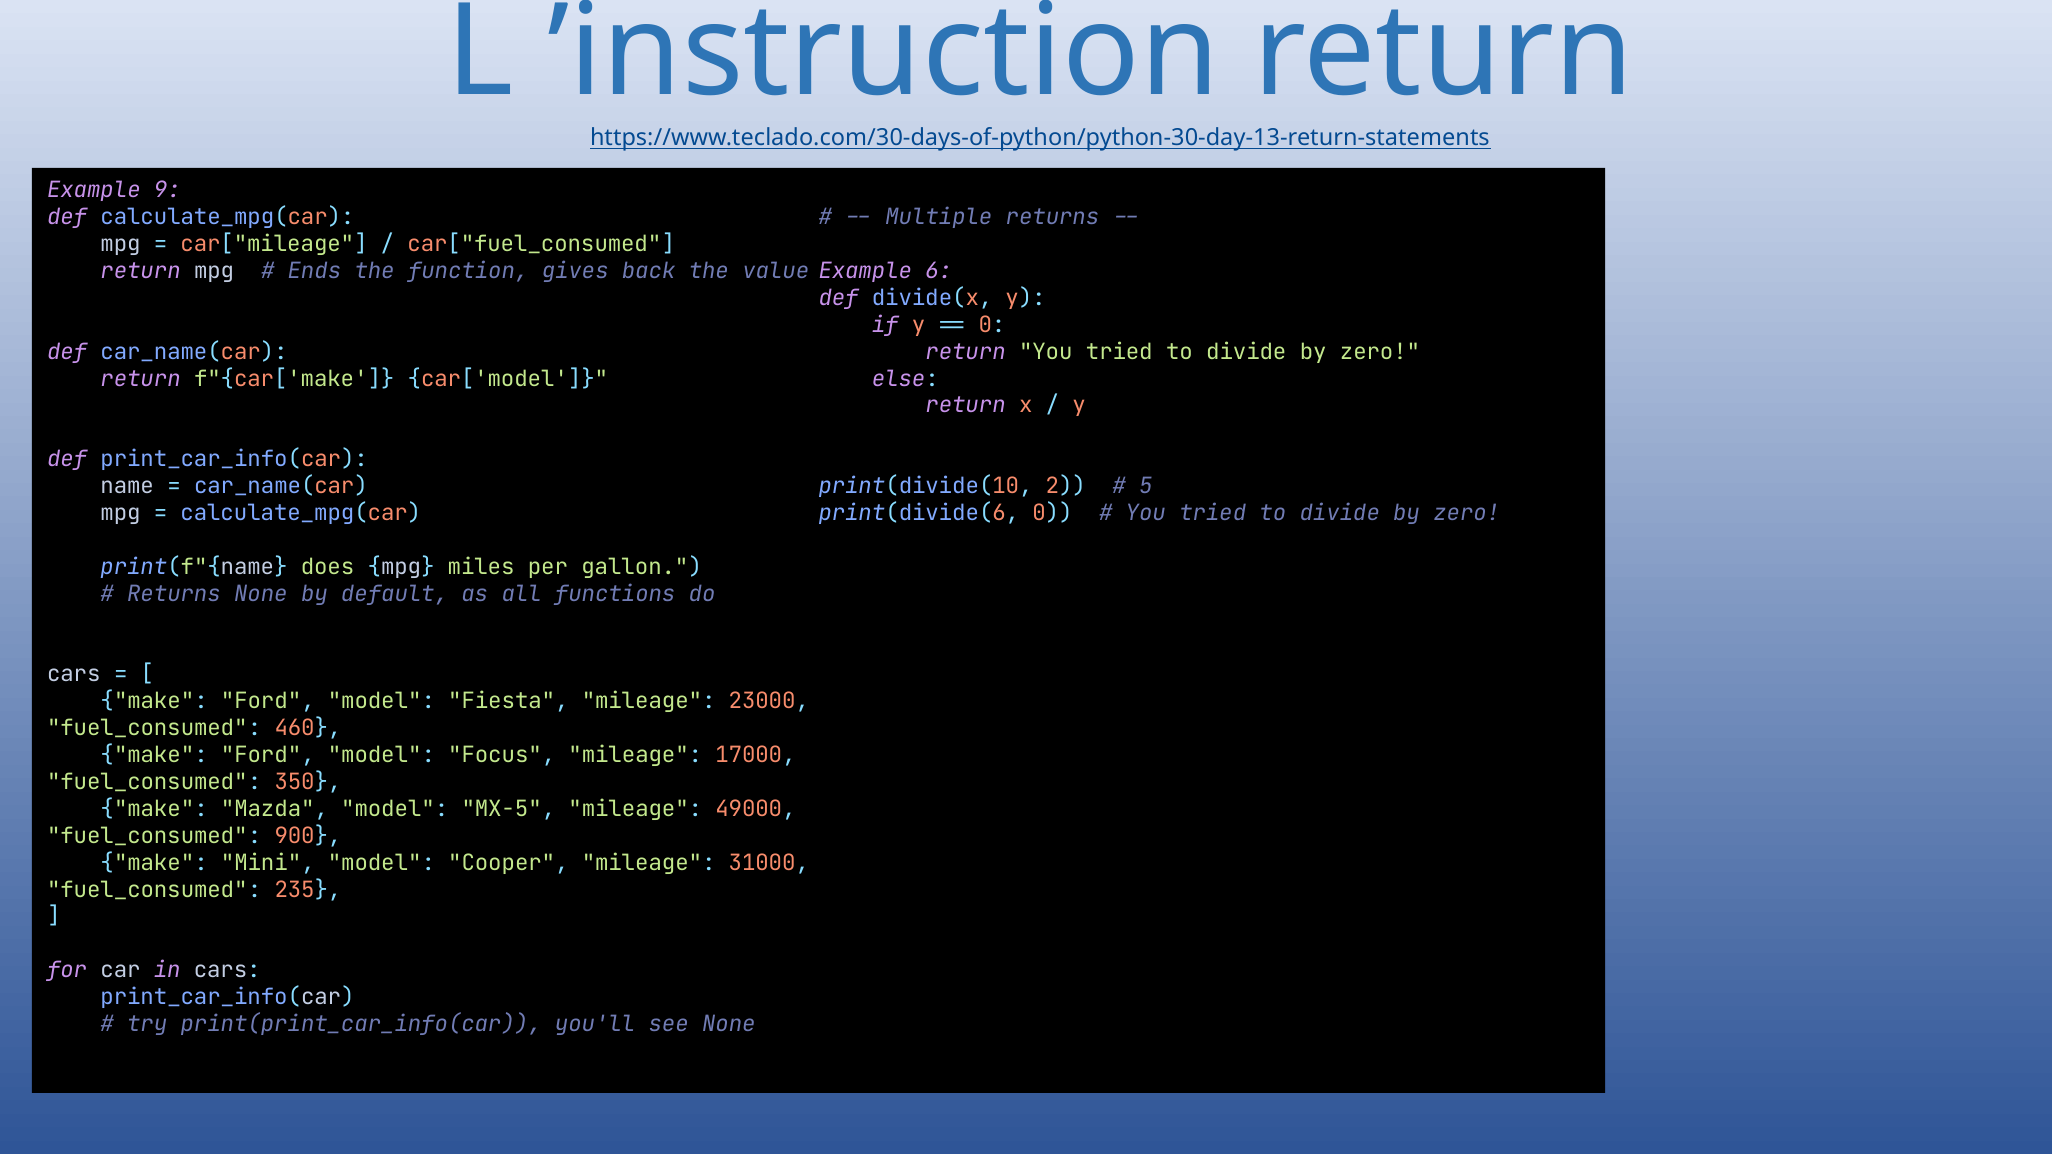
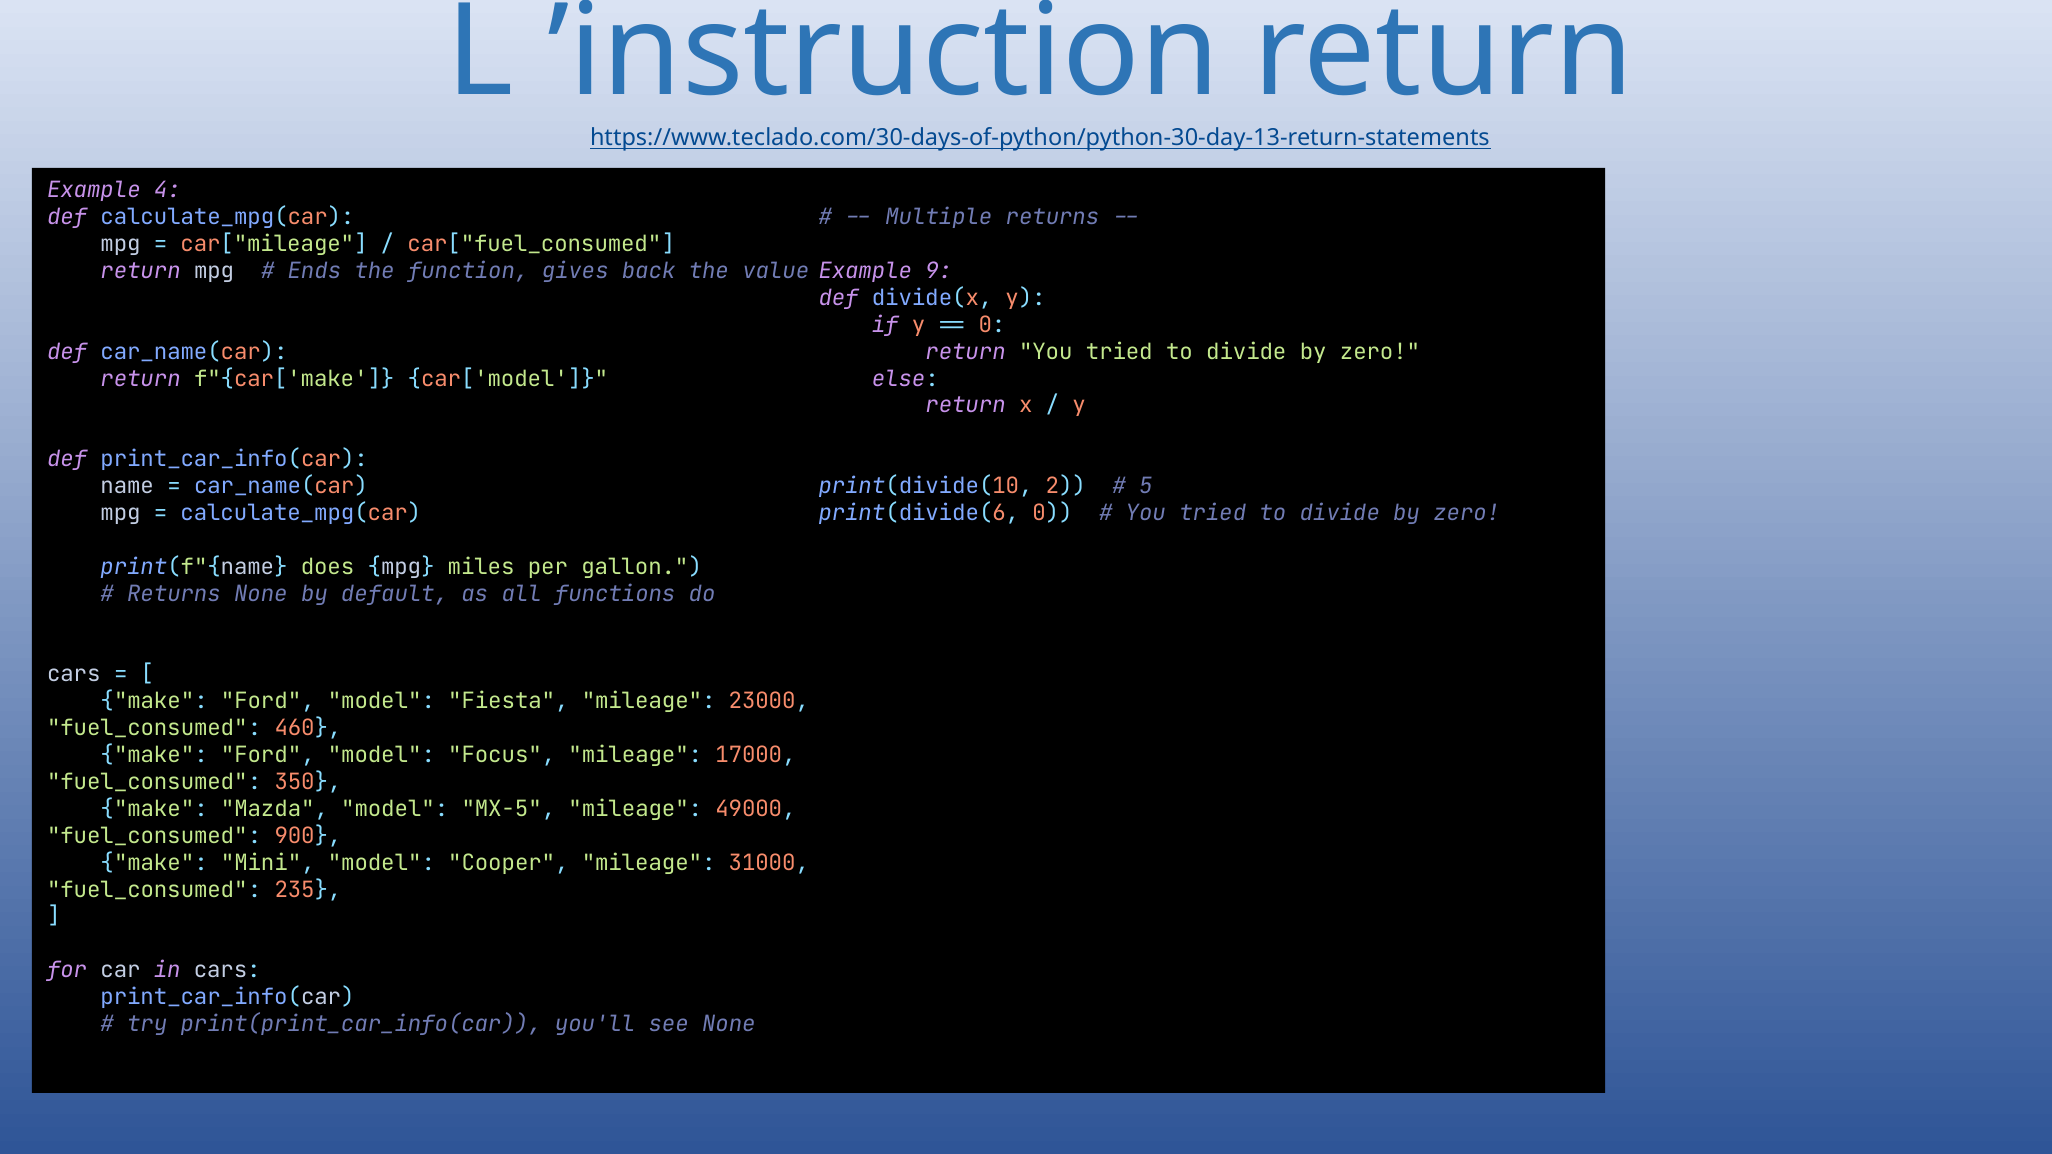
9: 9 -> 4 (167, 190)
6: 6 -> 9 (939, 271)
